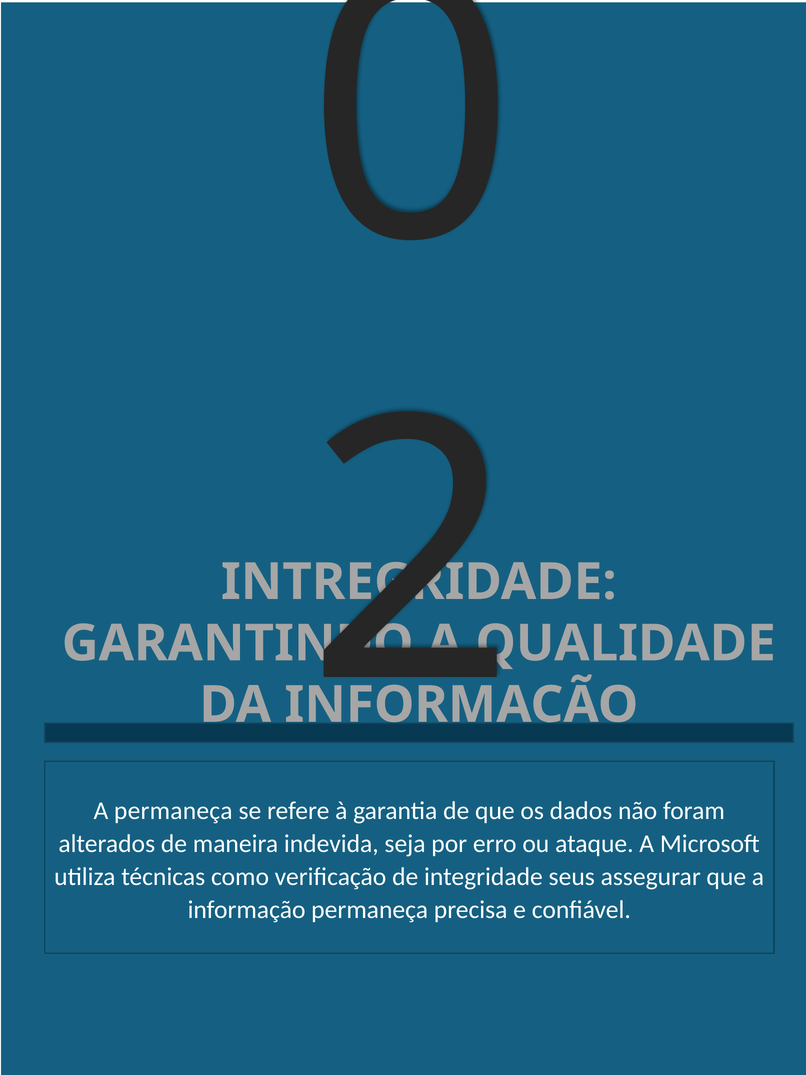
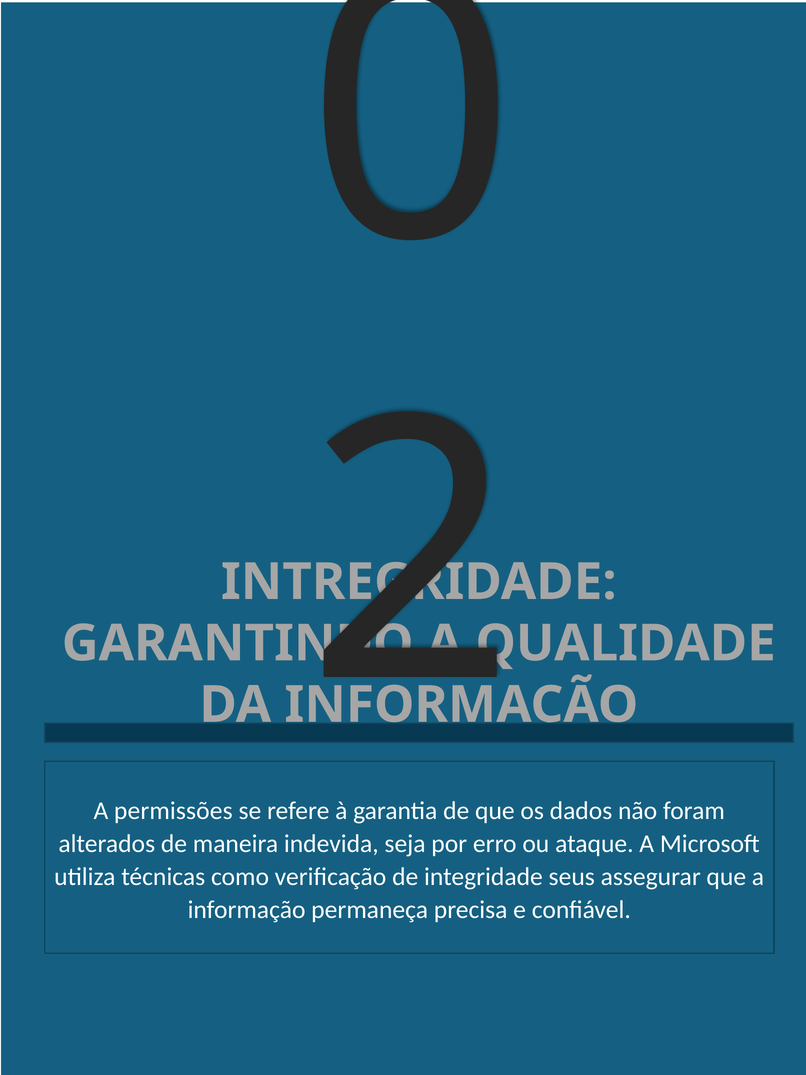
A permaneça: permaneça -> permissões (173, 811)
